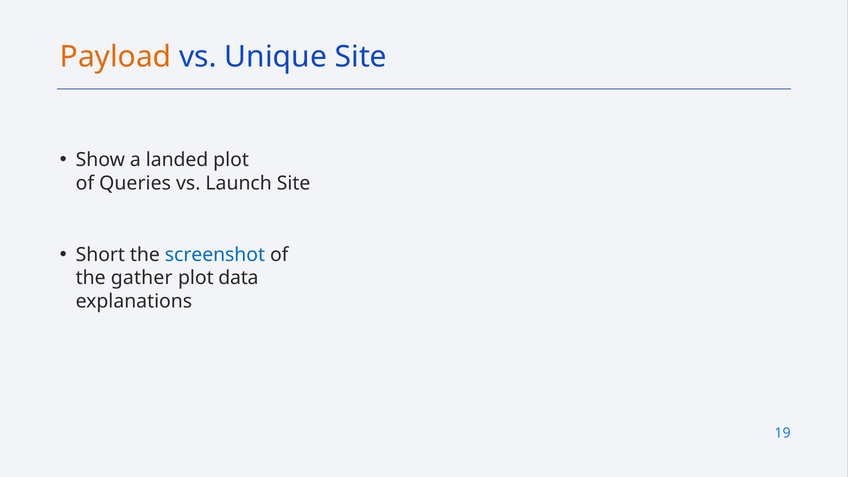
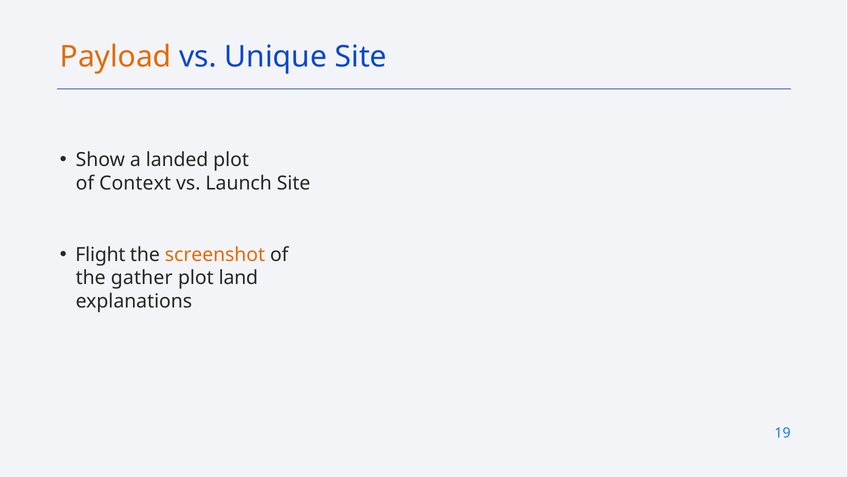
Queries: Queries -> Context (135, 183)
Short: Short -> Flight (100, 255)
screenshot colour: blue -> orange (215, 255)
data: data -> land (238, 278)
